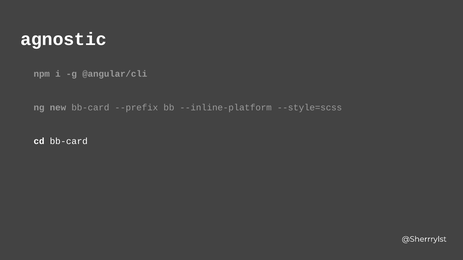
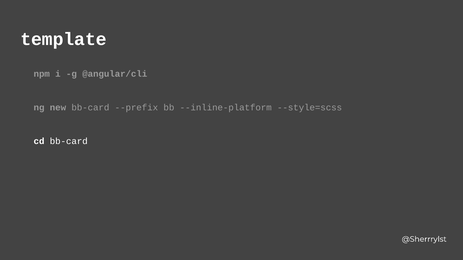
agnostic: agnostic -> template (64, 39)
